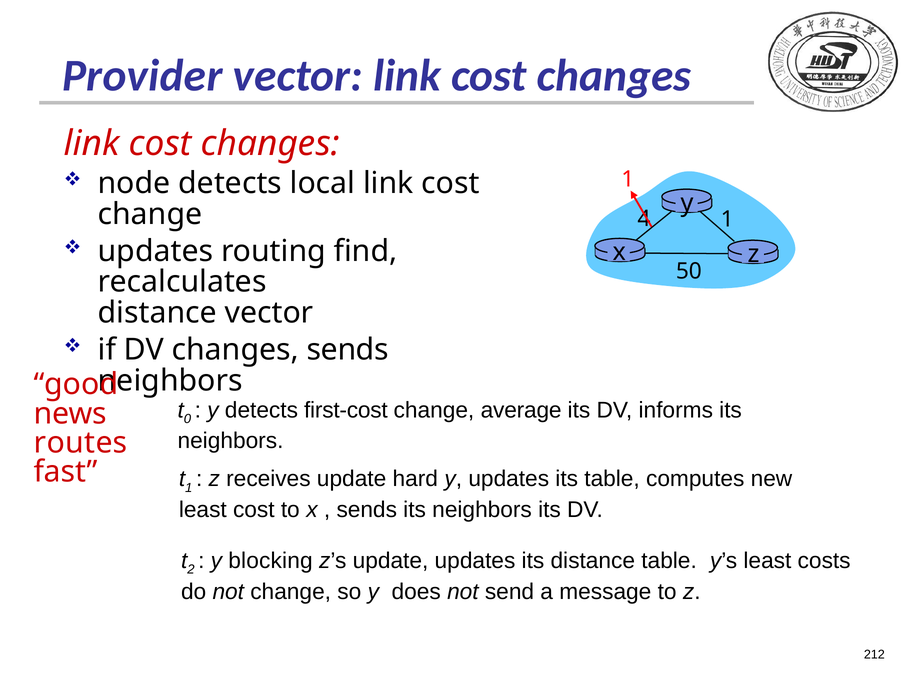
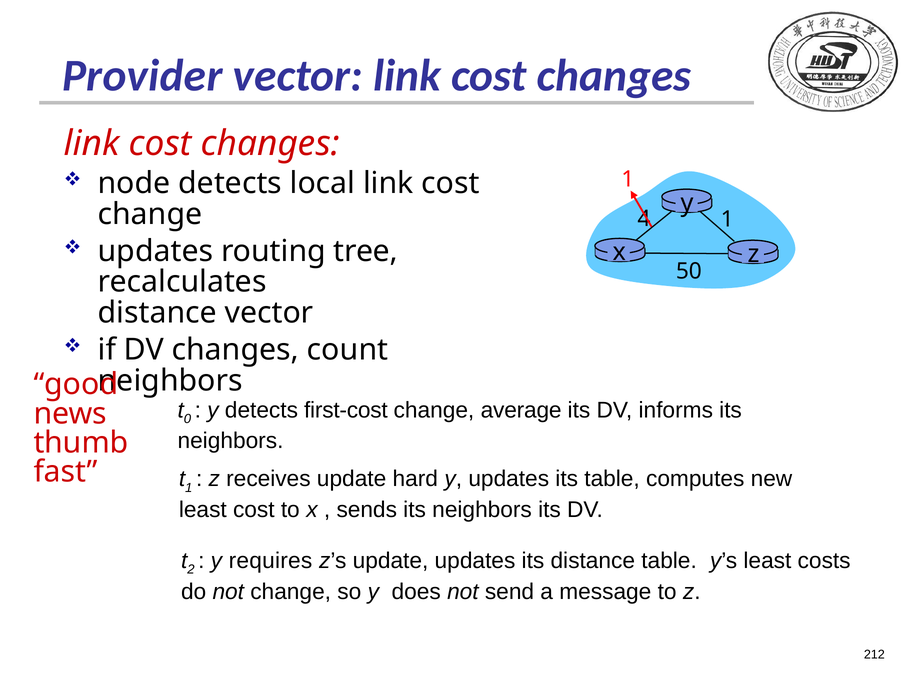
find: find -> tree (366, 251)
changes sends: sends -> count (347, 350)
routes: routes -> thumb (81, 443)
blocking: blocking -> requires (270, 561)
